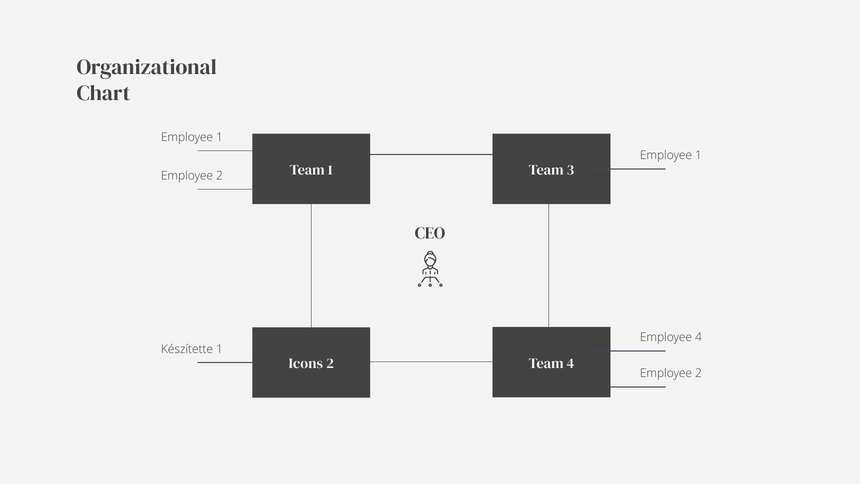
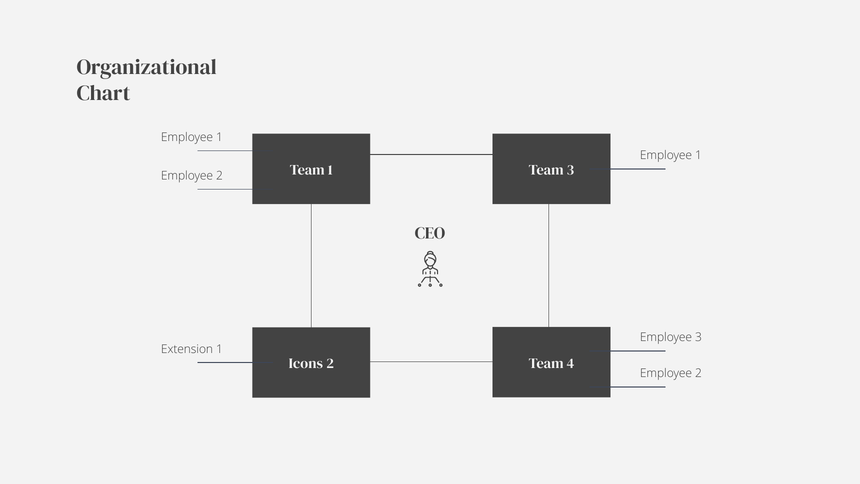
Employee 4: 4 -> 3 (698, 337)
Készítette: Készítette -> Extension (187, 349)
